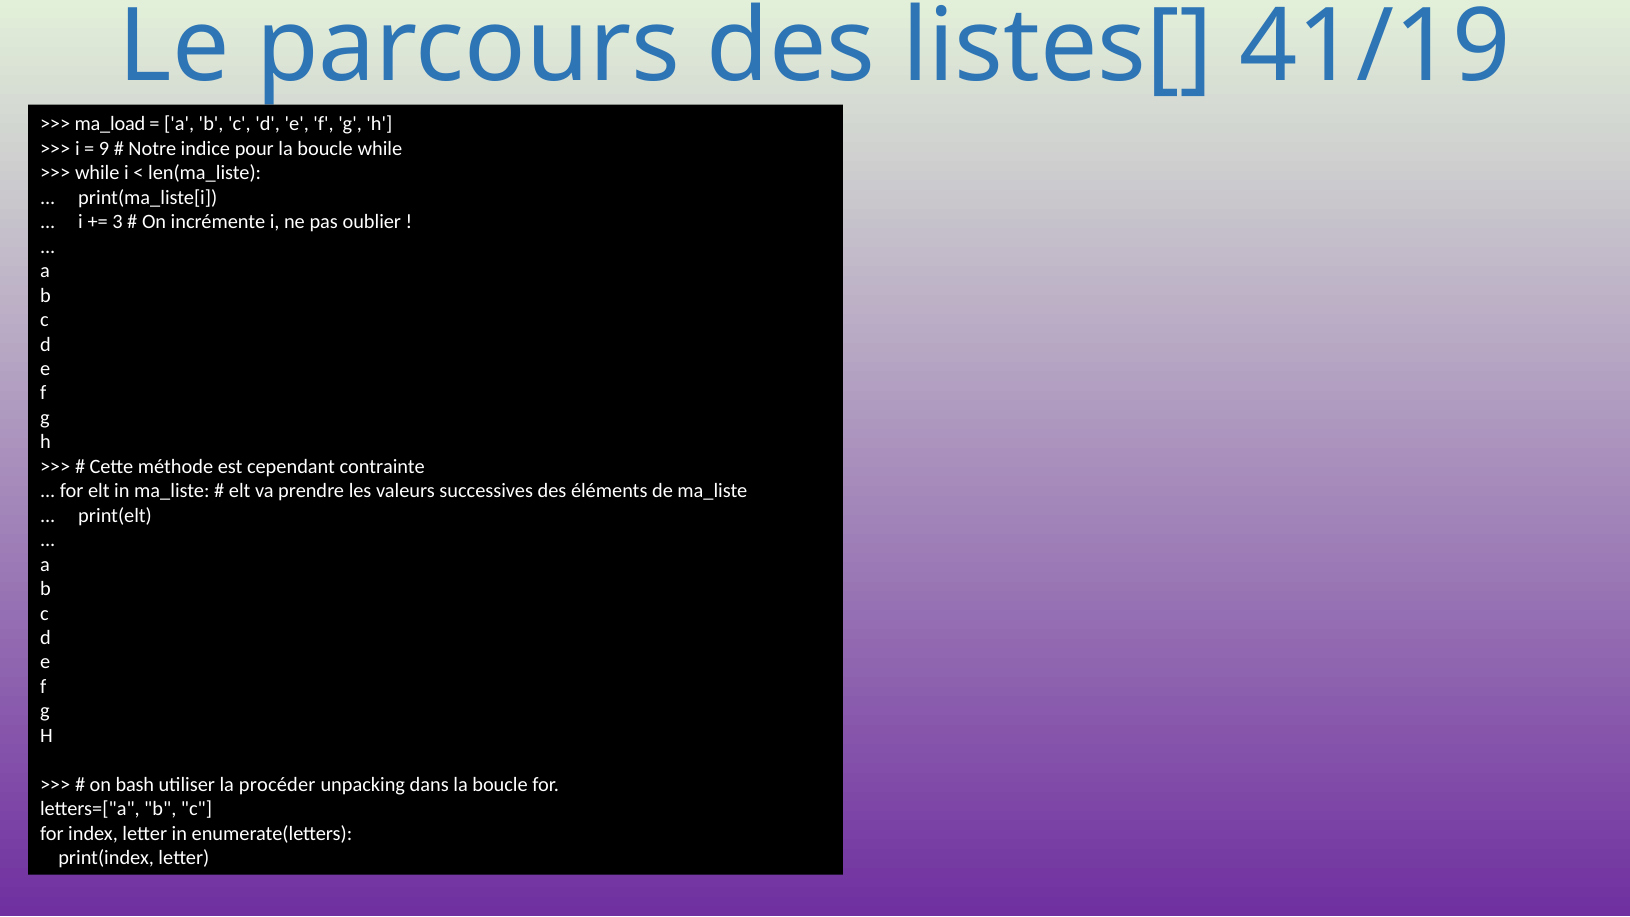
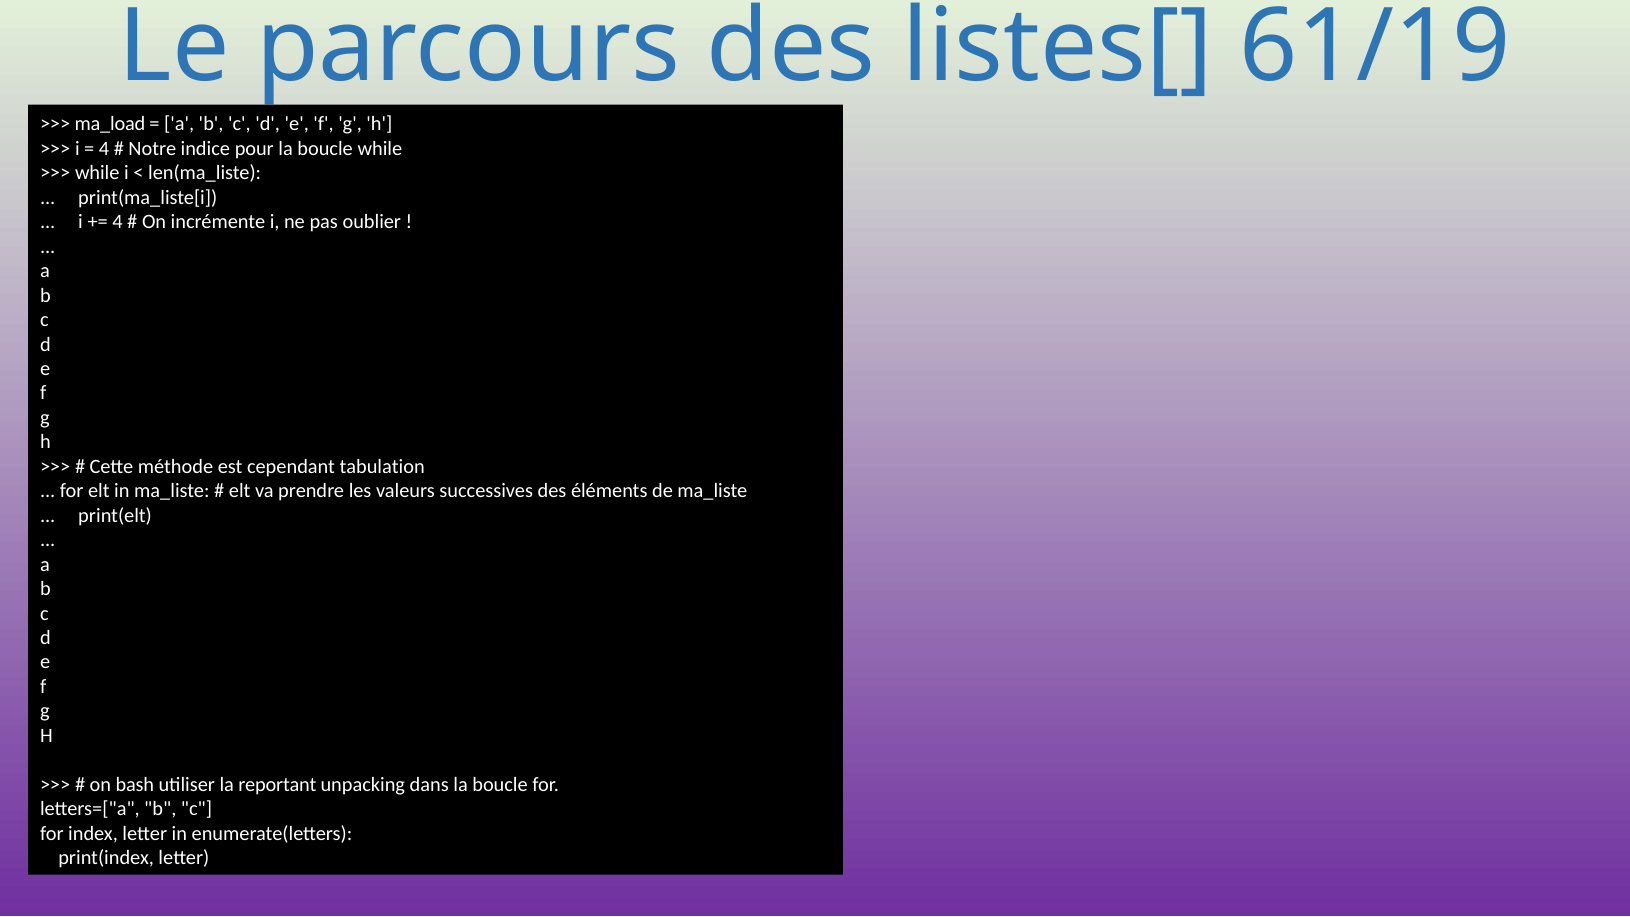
41/19: 41/19 -> 61/19 (1375, 47)
9: 9 -> 4 (104, 149)
3: 3 -> 4 (118, 222)
contrainte: contrainte -> tabulation (382, 467)
procéder: procéder -> reportant (277, 784)
